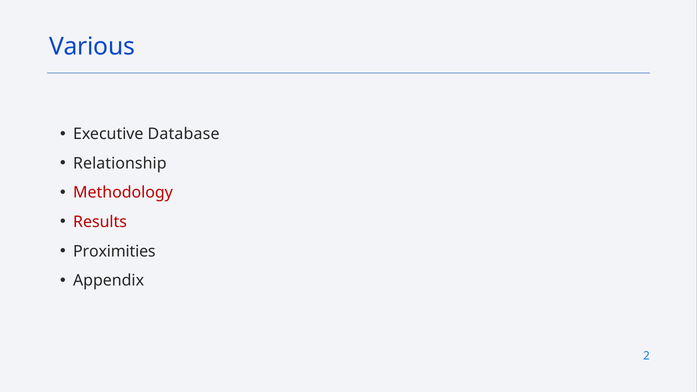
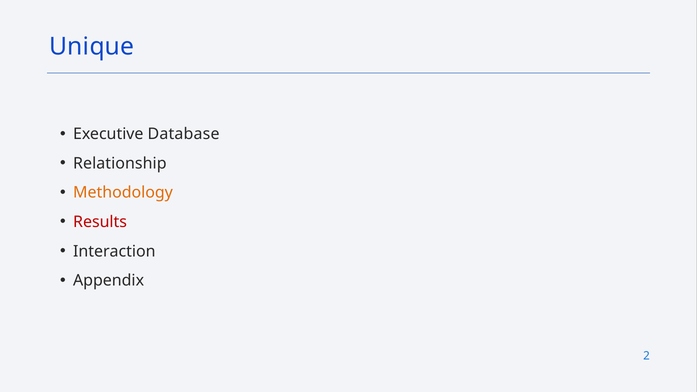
Various: Various -> Unique (92, 47)
Methodology colour: red -> orange (123, 193)
Proximities: Proximities -> Interaction (114, 251)
